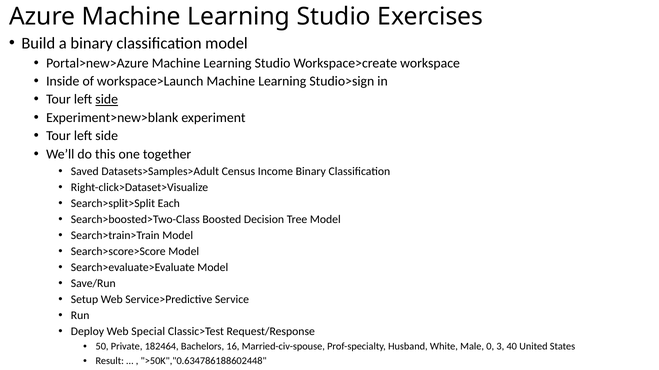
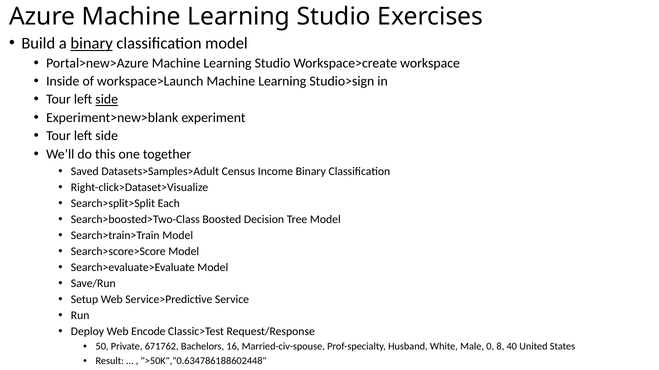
binary underline: none -> present (92, 43)
Special: Special -> Encode (148, 332)
182464: 182464 -> 671762 (162, 347)
3: 3 -> 8 (500, 347)
